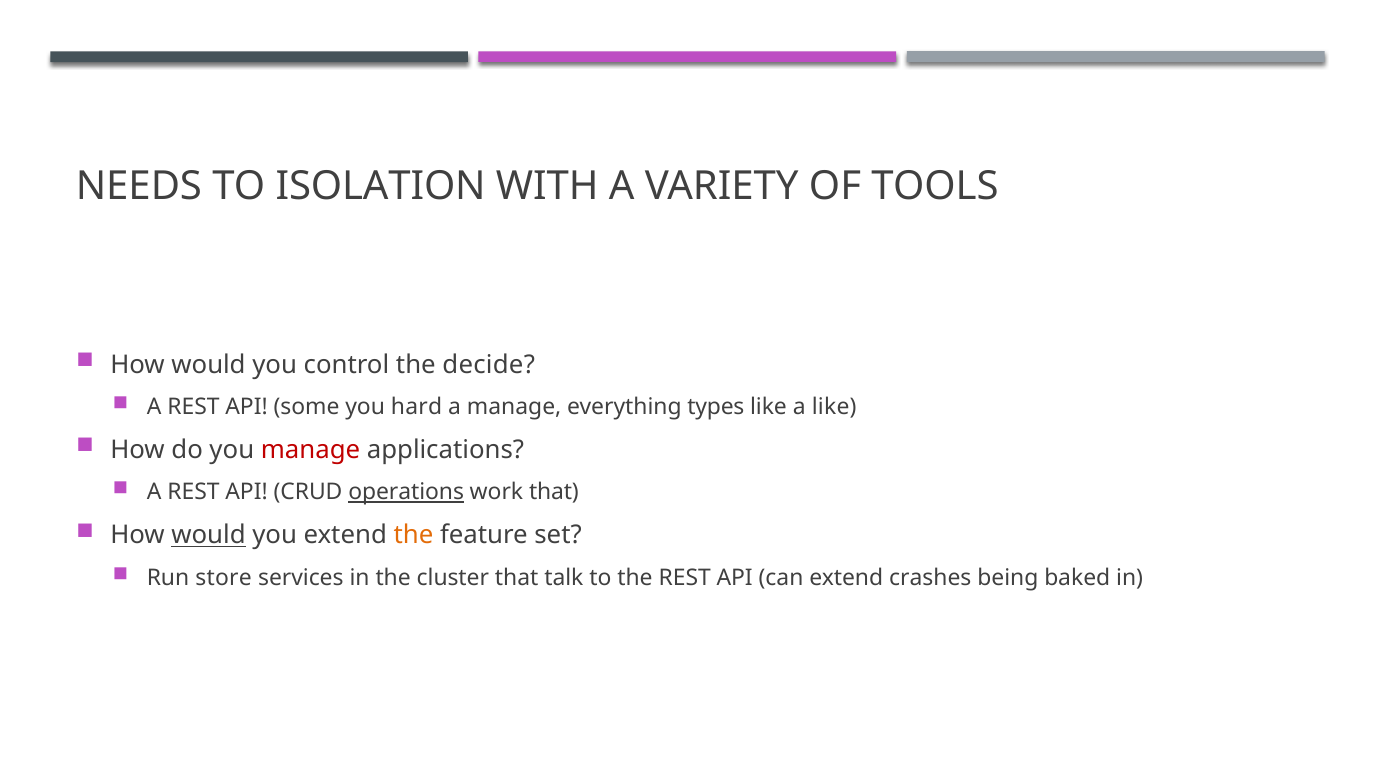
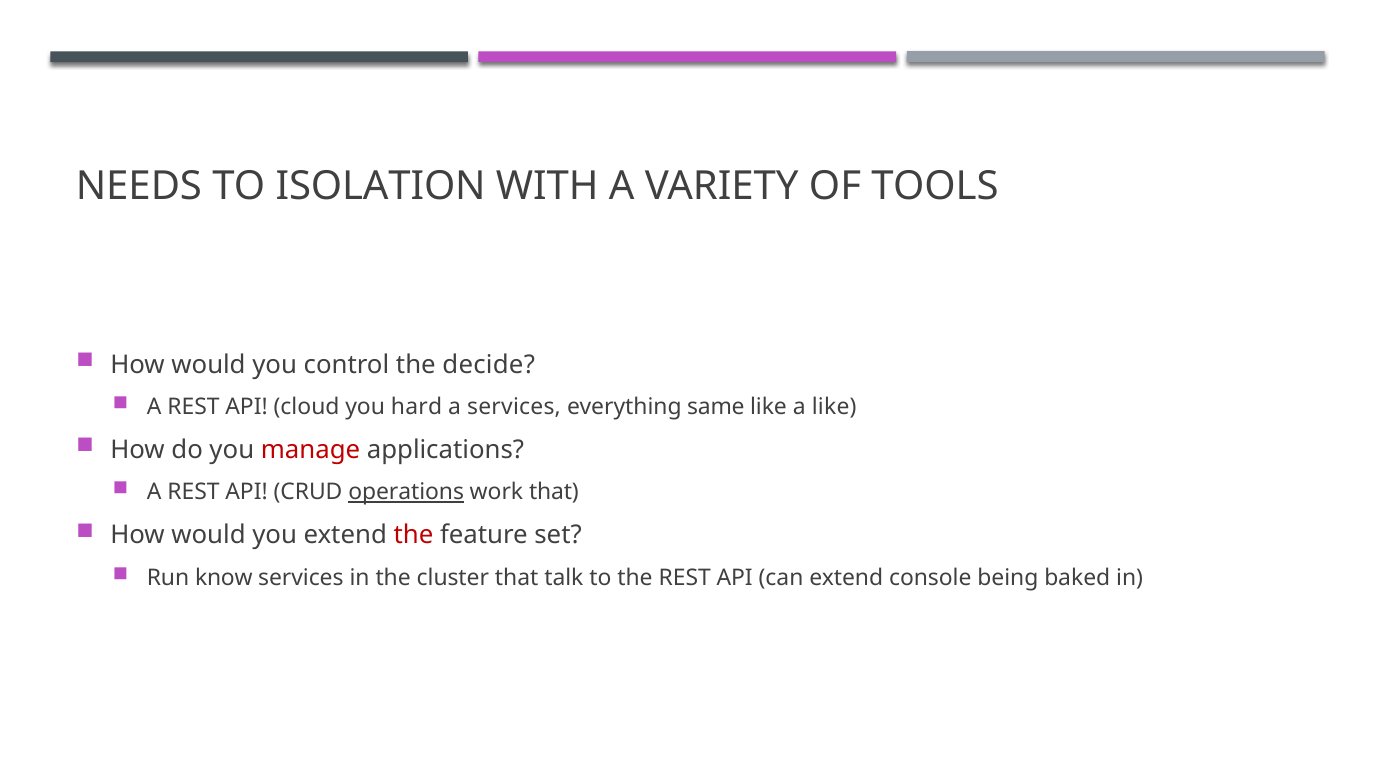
some: some -> cloud (307, 407)
a manage: manage -> services (514, 407)
types: types -> same (716, 407)
would underline: present -> none (208, 536)
the colour: orange -> red (413, 536)
store: store -> know (224, 578)
crashes: crashes -> console (930, 578)
